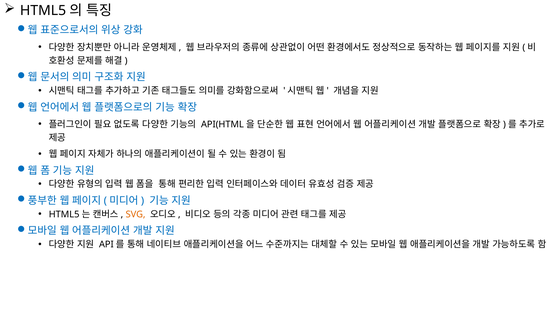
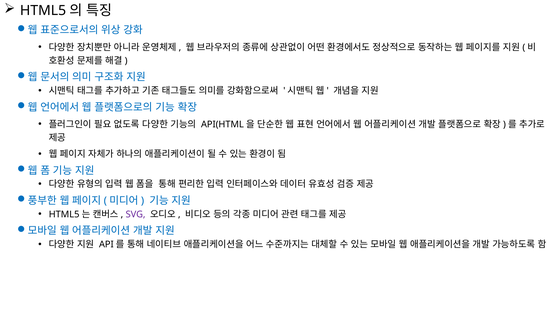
SVG colour: orange -> purple (136, 214)
